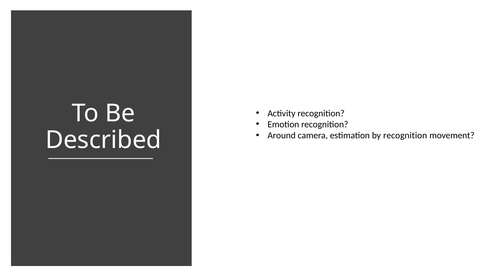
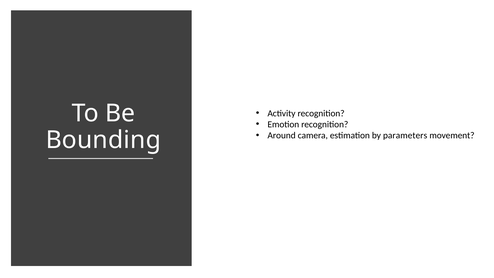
by recognition: recognition -> parameters (405, 135)
Described: Described -> Bounding (103, 140)
